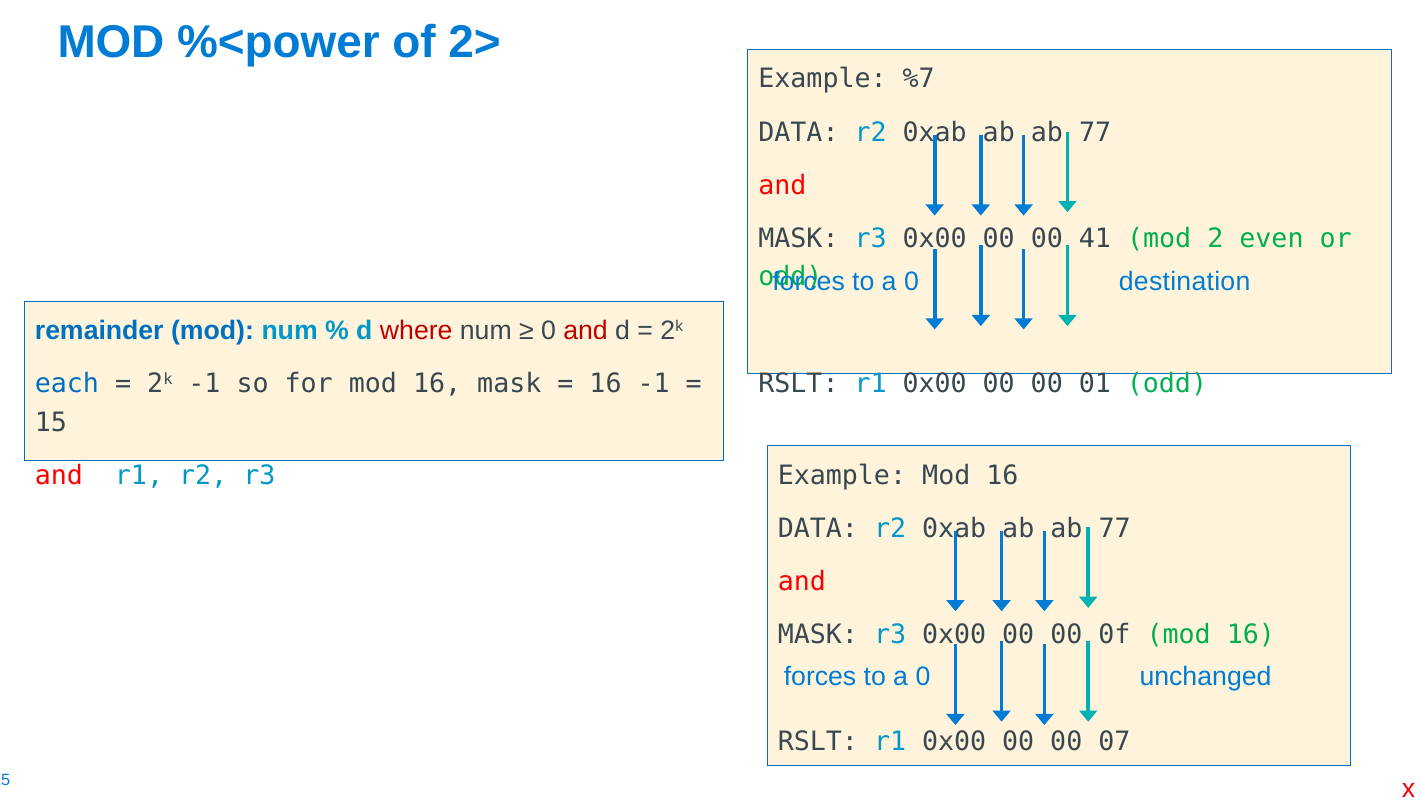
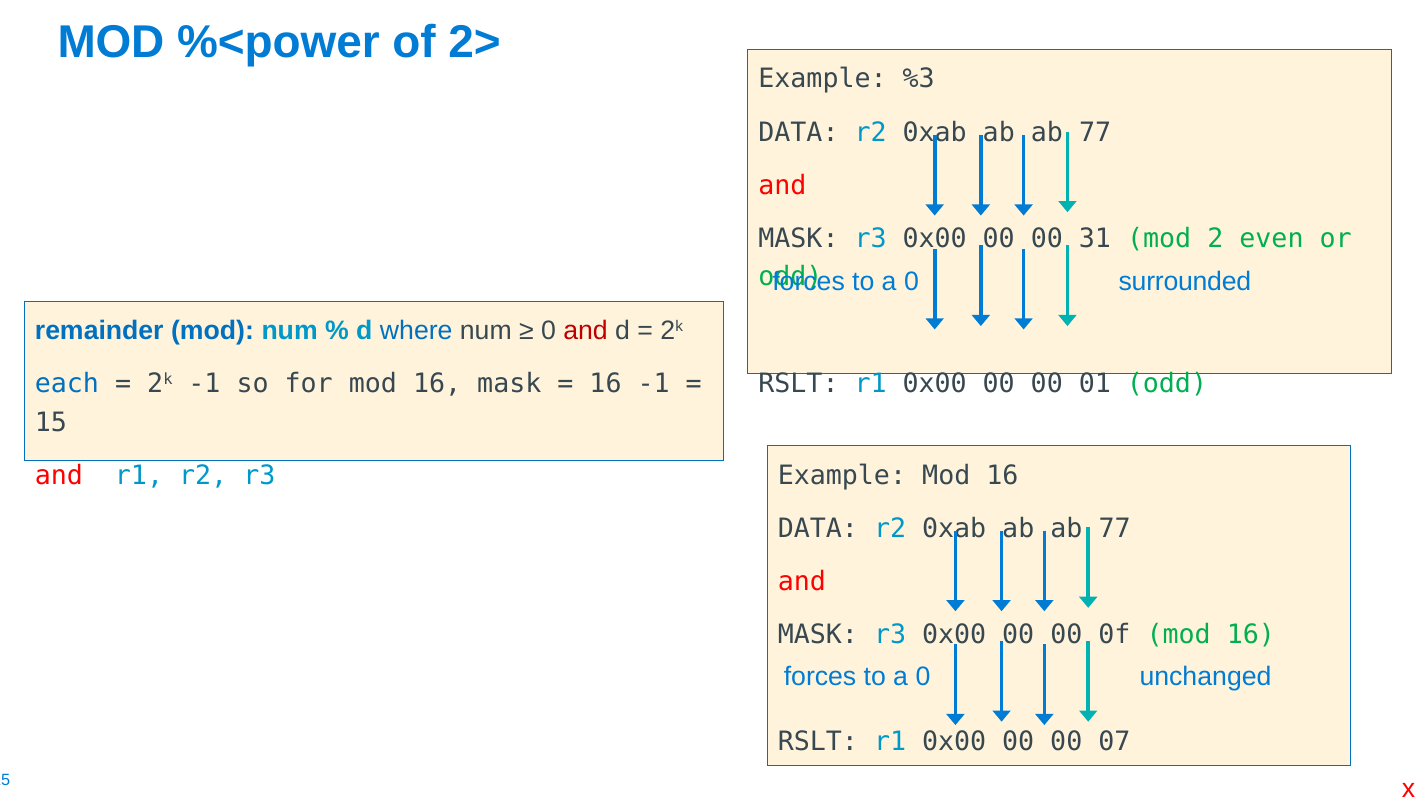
%7: %7 -> %3 (919, 79)
41: 41 -> 31 (1095, 239)
destination: destination -> surrounded (1185, 281)
where colour: red -> blue (416, 331)
